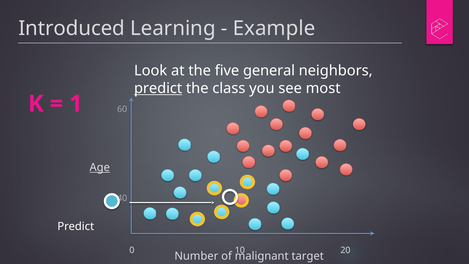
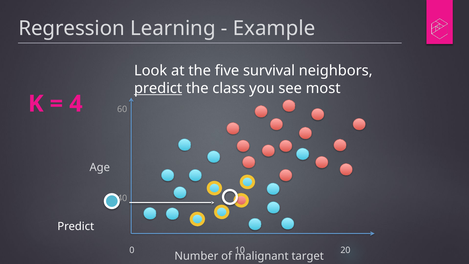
Introduced: Introduced -> Regression (72, 29)
general: general -> survival (269, 71)
1: 1 -> 4 (76, 104)
Age underline: present -> none (100, 167)
